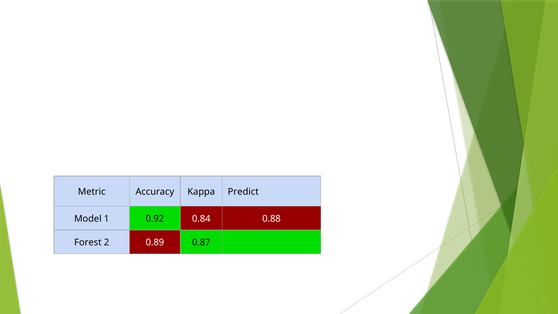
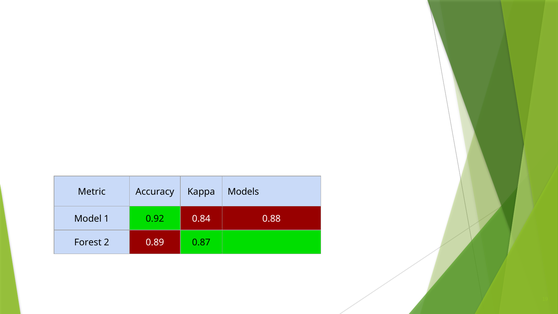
Predict: Predict -> Models (243, 192)
